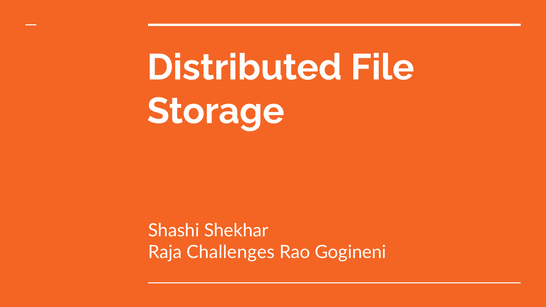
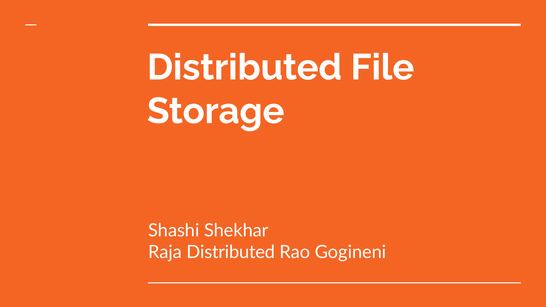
Raja Challenges: Challenges -> Distributed (231, 252)
